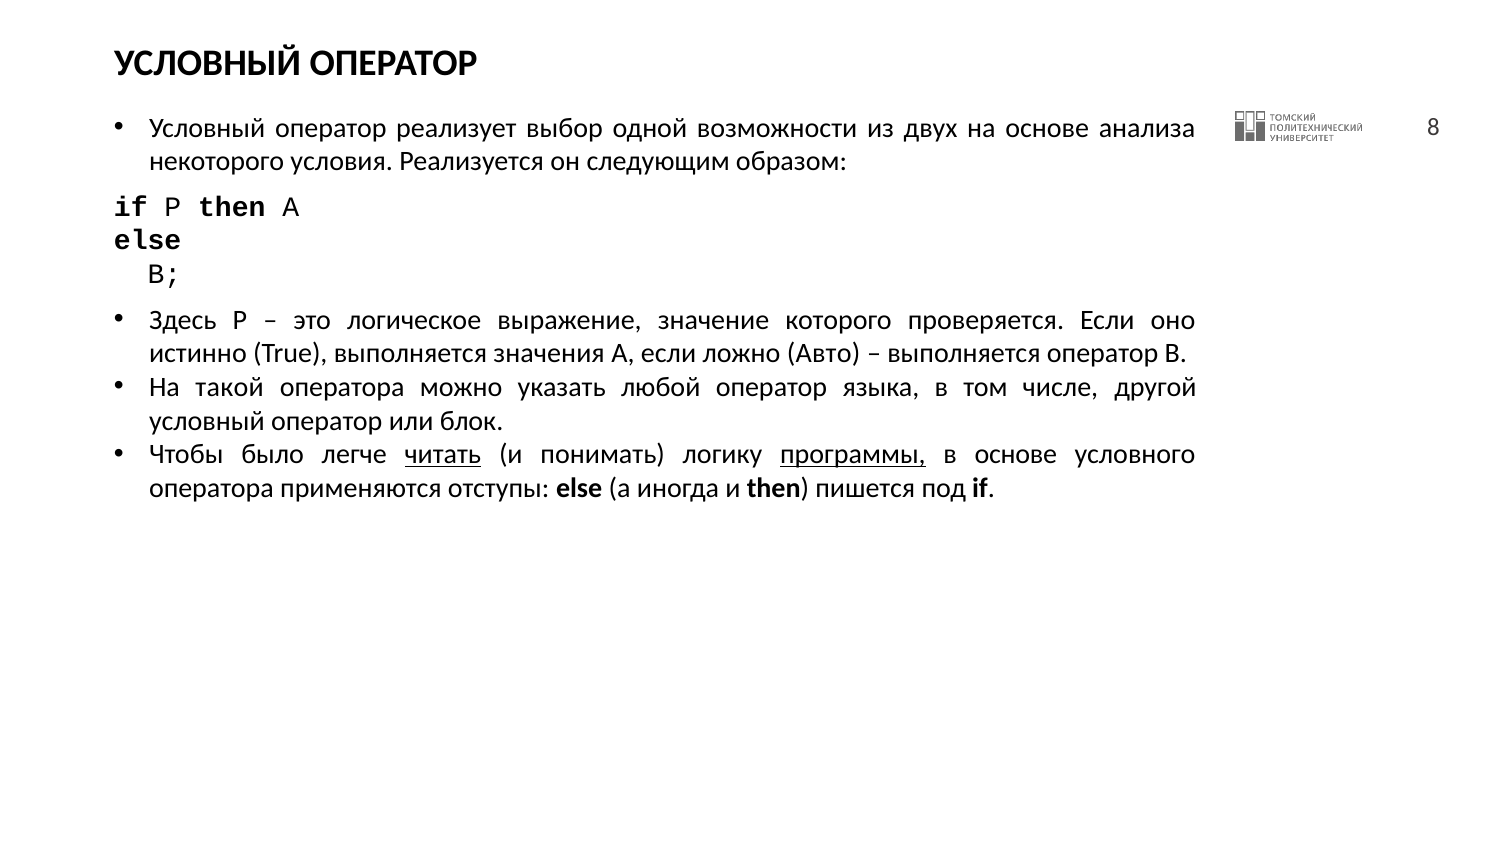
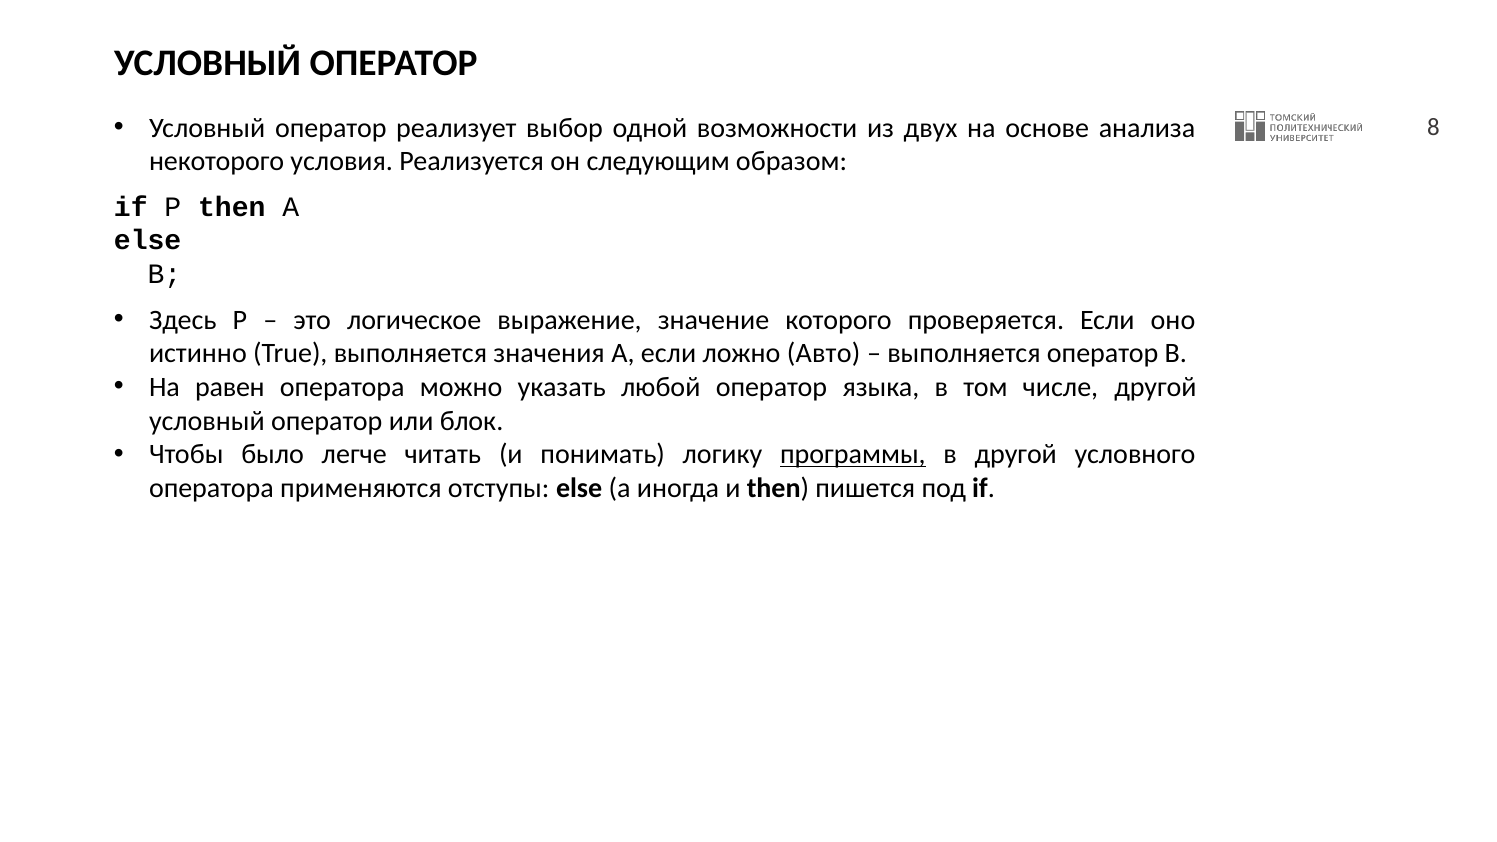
такой: такой -> равен (230, 387)
читать underline: present -> none (443, 455)
в основе: основе -> другой (1016, 455)
